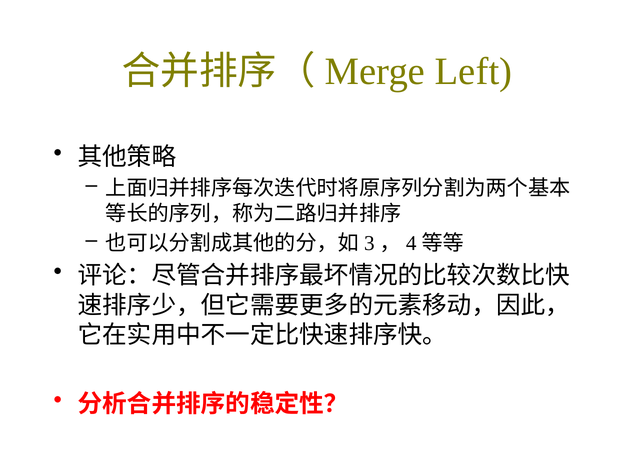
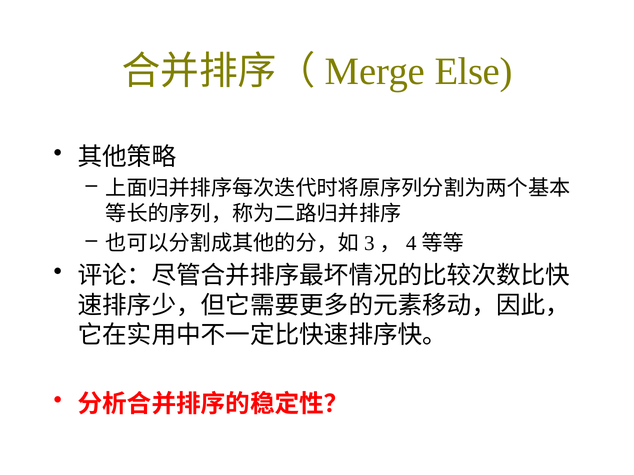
Left: Left -> Else (474, 71)
